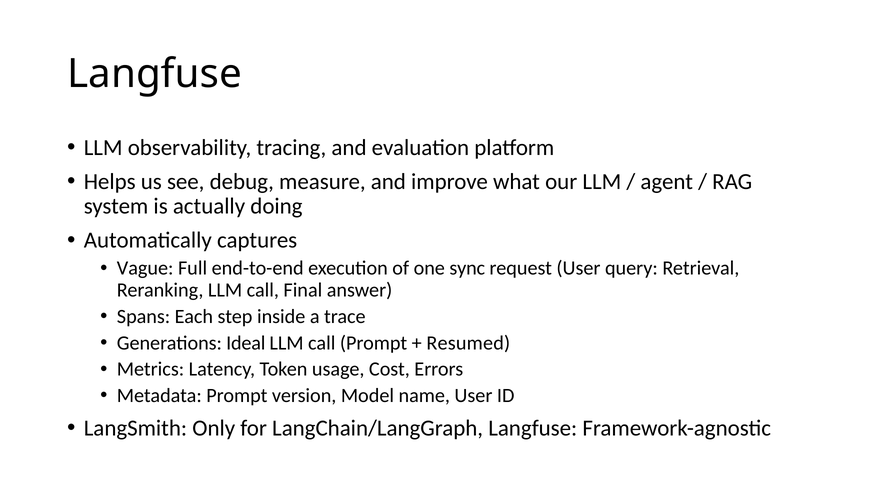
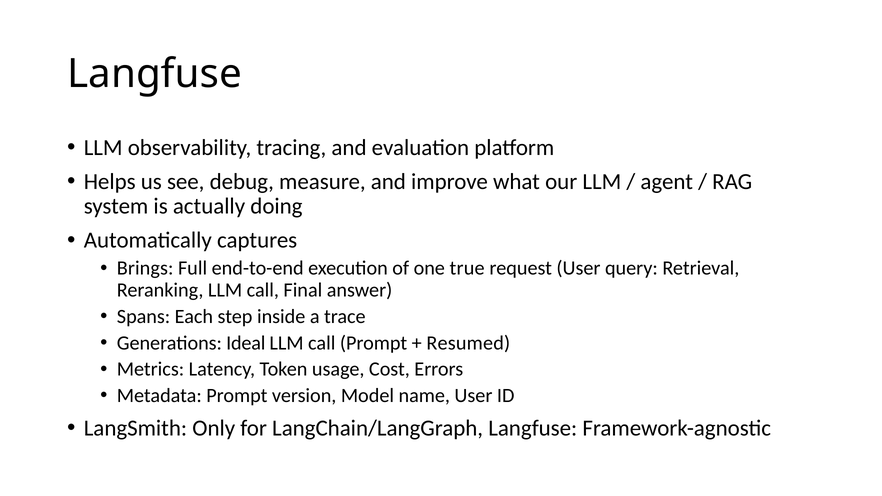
Vague: Vague -> Brings (145, 268)
sync: sync -> true (467, 268)
